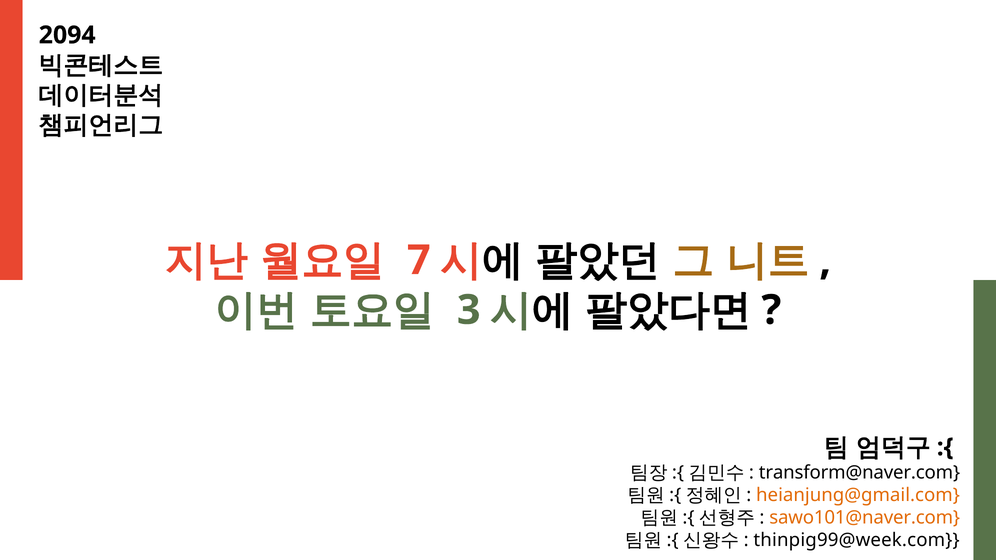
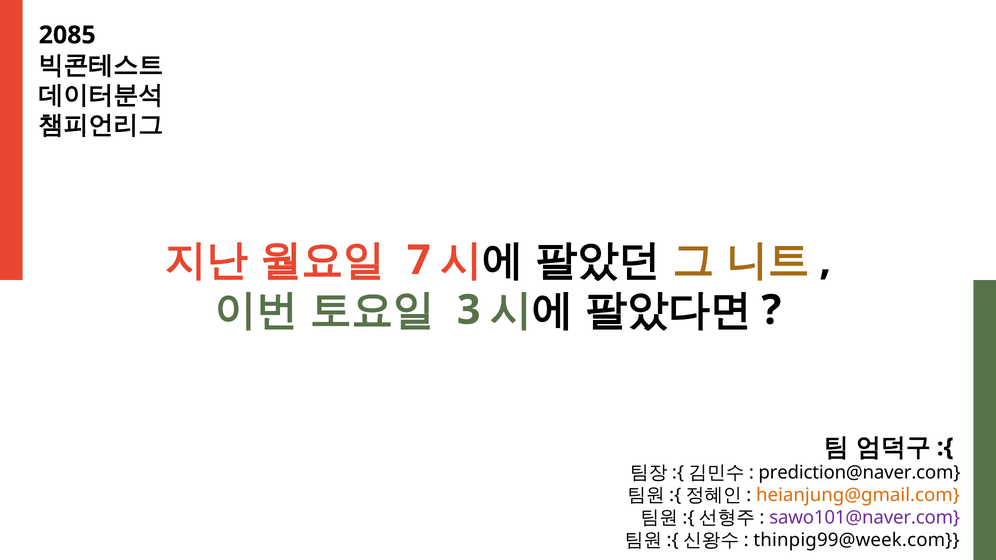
2094: 2094 -> 2085 (67, 35)
transform@naver.com: transform@naver.com -> prediction@naver.com (859, 473)
sawo101@naver.com colour: orange -> purple (865, 518)
